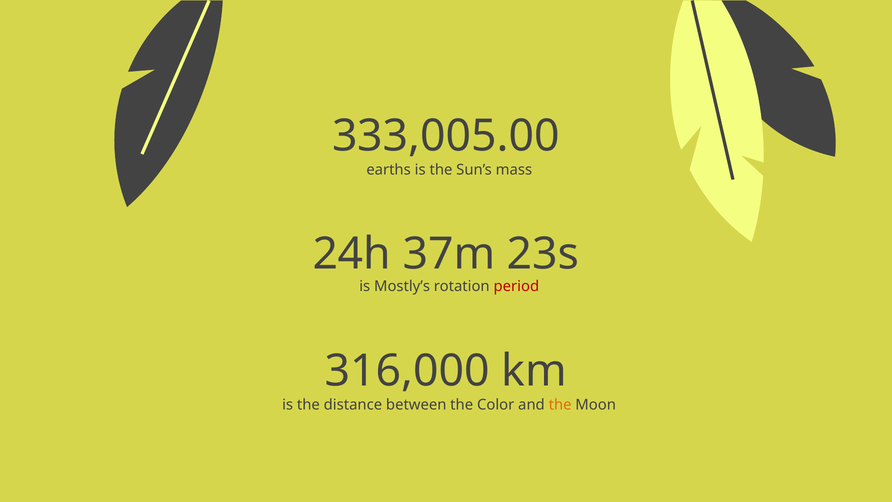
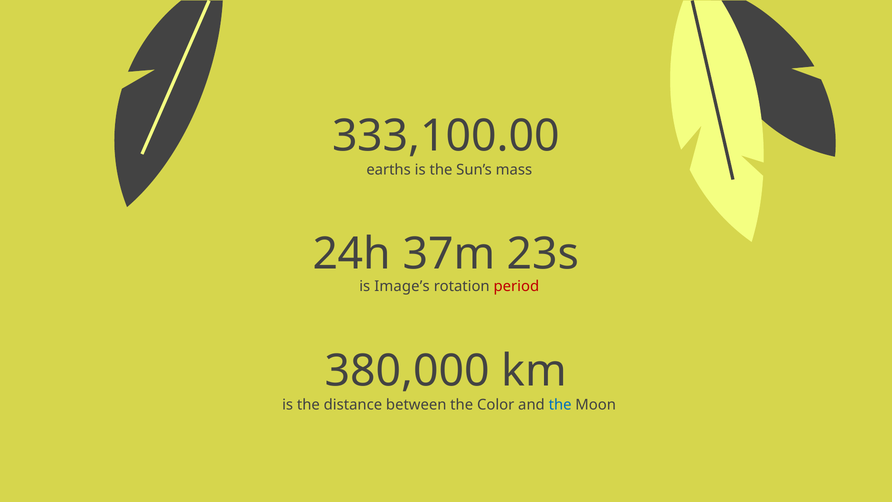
333,005.00: 333,005.00 -> 333,100.00 (446, 136)
Mostly’s: Mostly’s -> Image’s (402, 286)
316,000: 316,000 -> 380,000 (407, 371)
the colour: orange -> blue (560, 405)
